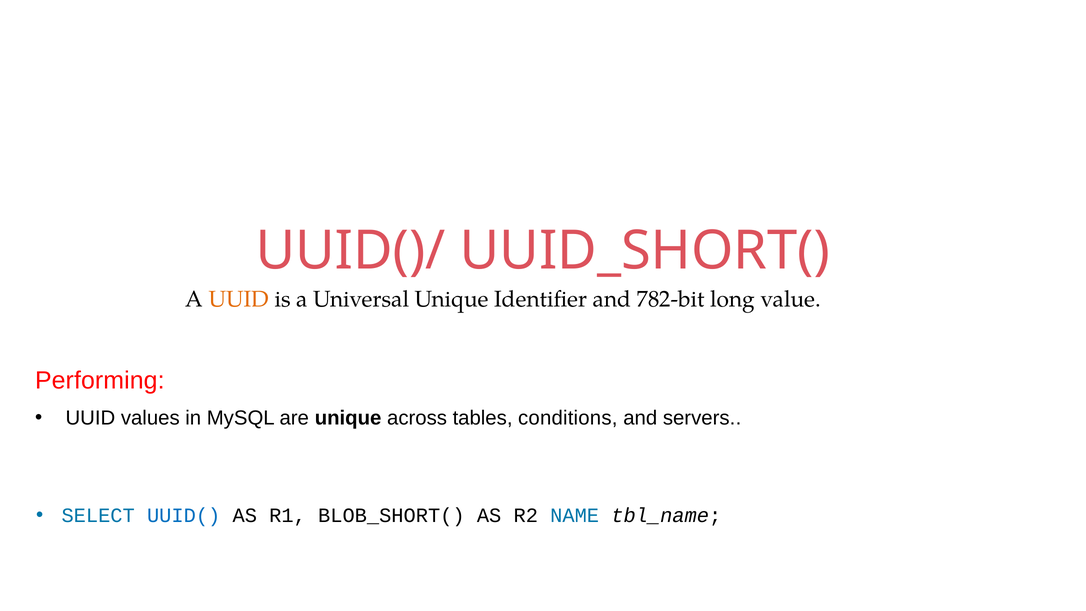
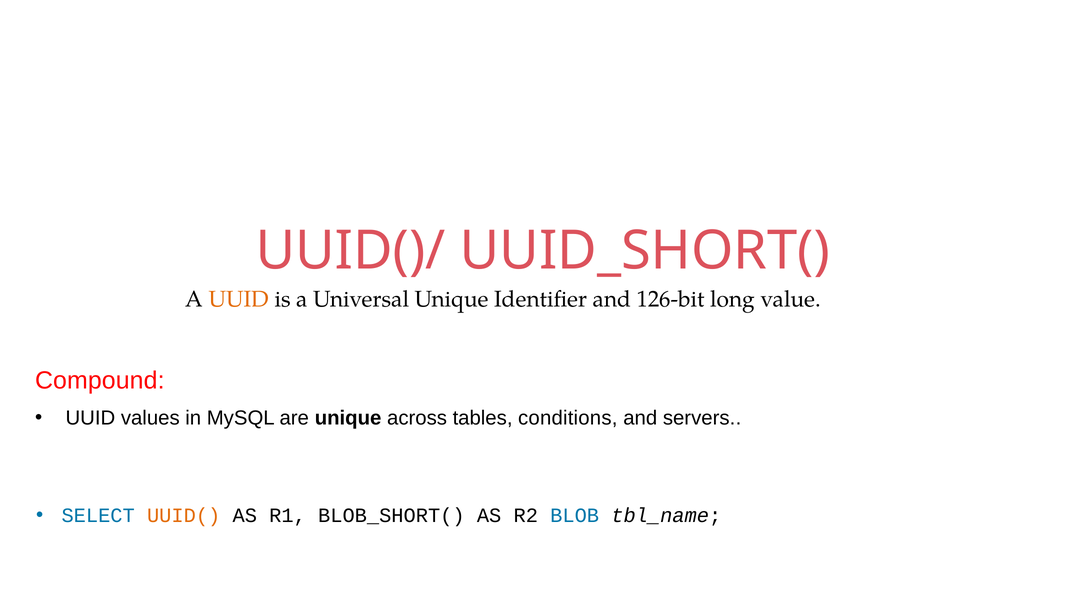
782-bit: 782-bit -> 126-bit (671, 299)
Performing: Performing -> Compound (100, 380)
UUID( colour: blue -> orange (184, 515)
NAME: NAME -> BLOB (575, 515)
